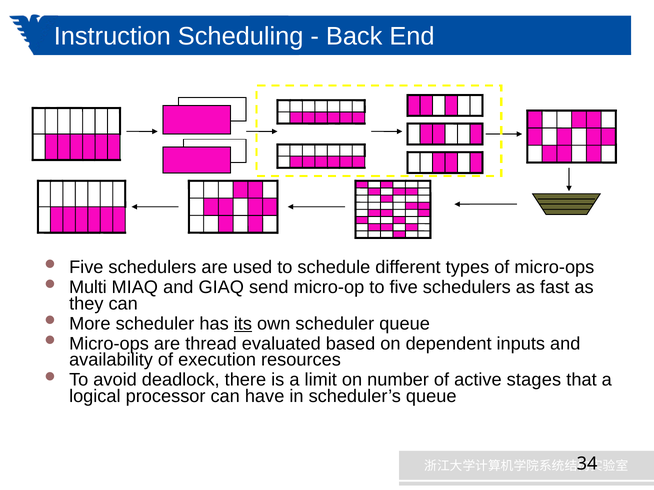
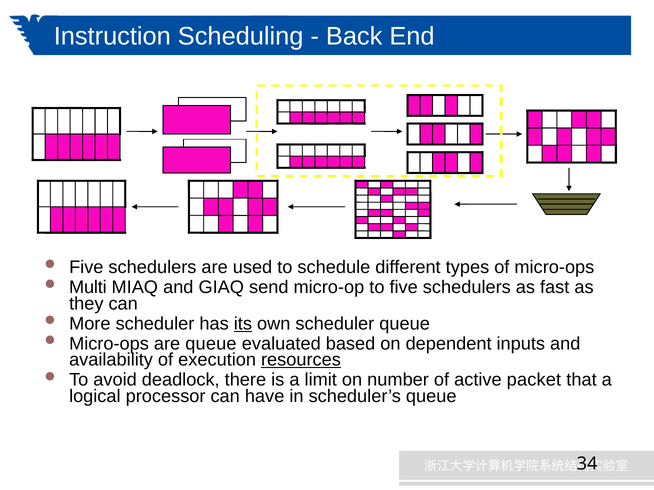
are thread: thread -> queue (211, 344)
resources underline: none -> present (301, 360)
stages: stages -> packet (534, 380)
